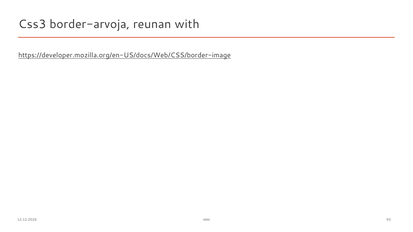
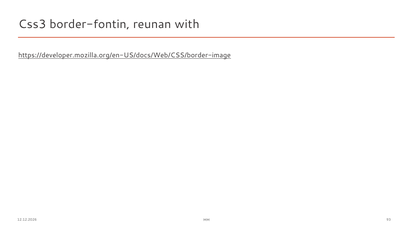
border-arvoja: border-arvoja -> border-fontin (90, 24)
